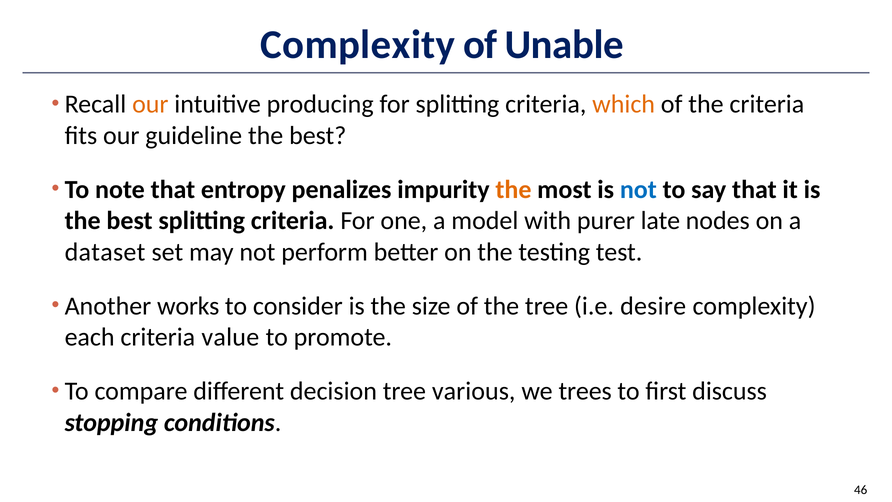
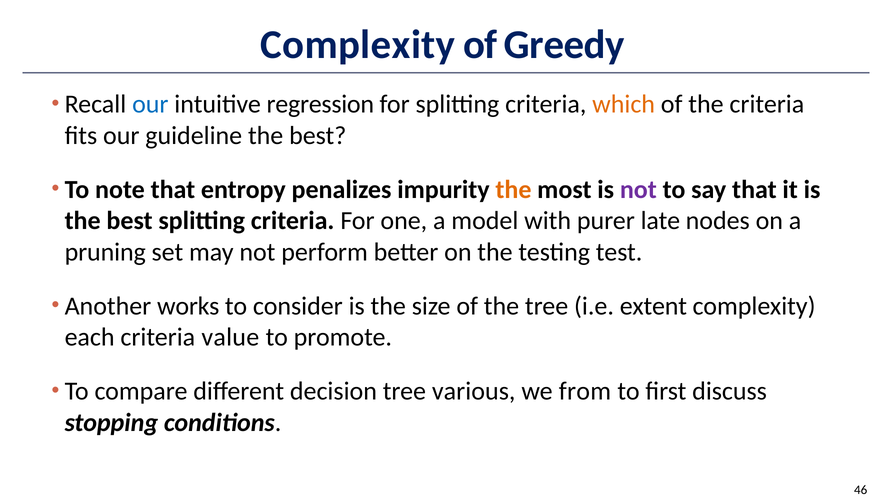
Unable: Unable -> Greedy (564, 45)
our colour: orange -> blue (150, 104)
producing: producing -> regression (320, 104)
not colour: blue -> purple (638, 190)
dataset: dataset -> pruning (105, 252)
desire: desire -> extent (653, 306)
trees: trees -> from (585, 391)
